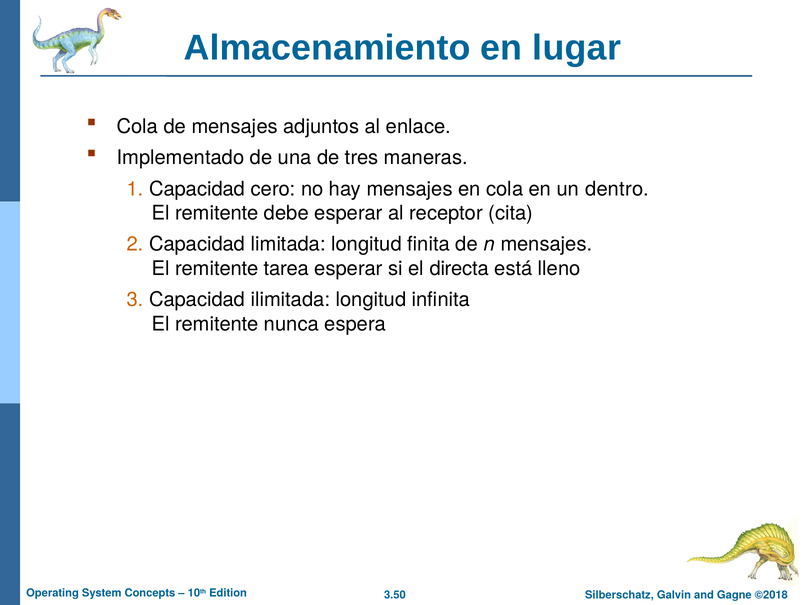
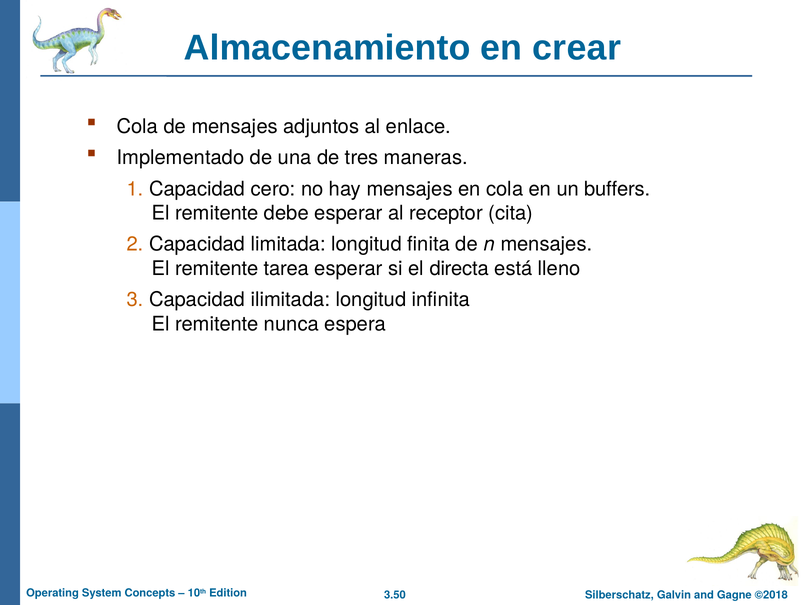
lugar: lugar -> crear (577, 48)
dentro: dentro -> buffers (617, 189)
